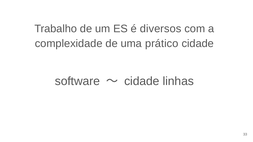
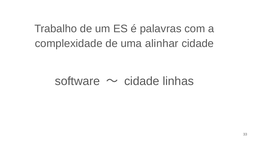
diversos: diversos -> palavras (161, 29)
prático: prático -> alinhar (162, 44)
